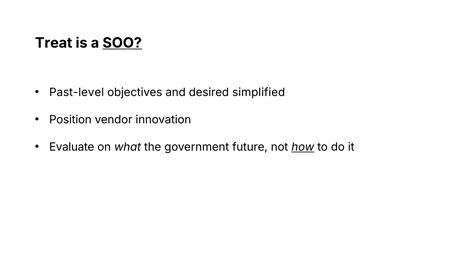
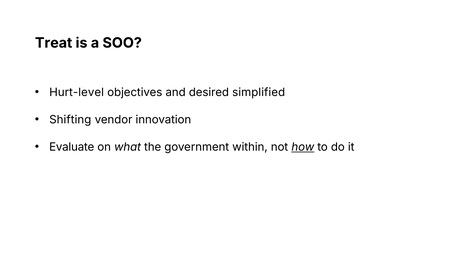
SOO underline: present -> none (122, 43)
Past-level: Past-level -> Hurt-level (77, 92)
Position: Position -> Shifting (70, 119)
future: future -> within (250, 147)
